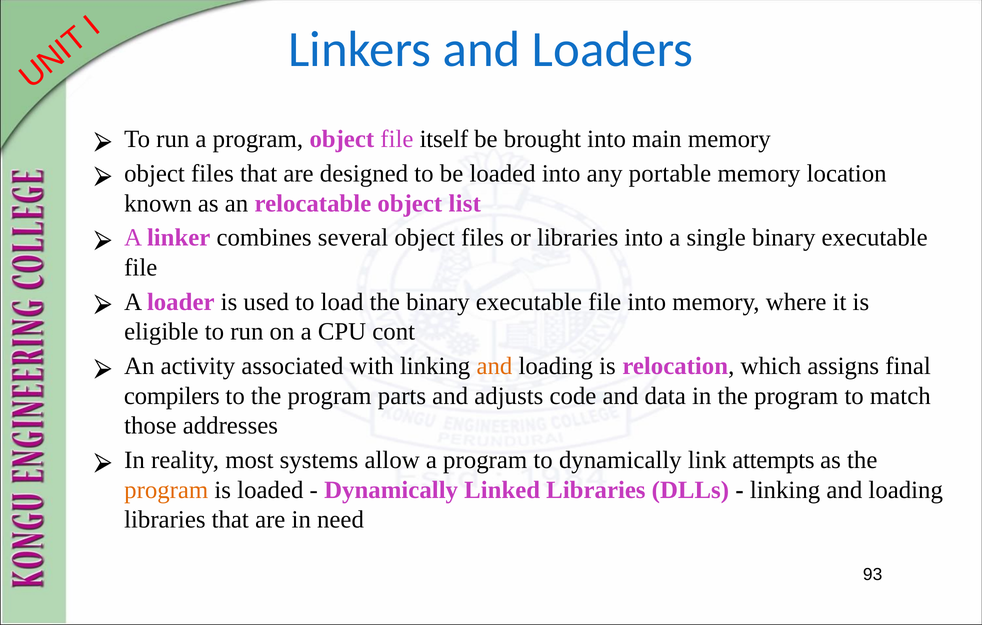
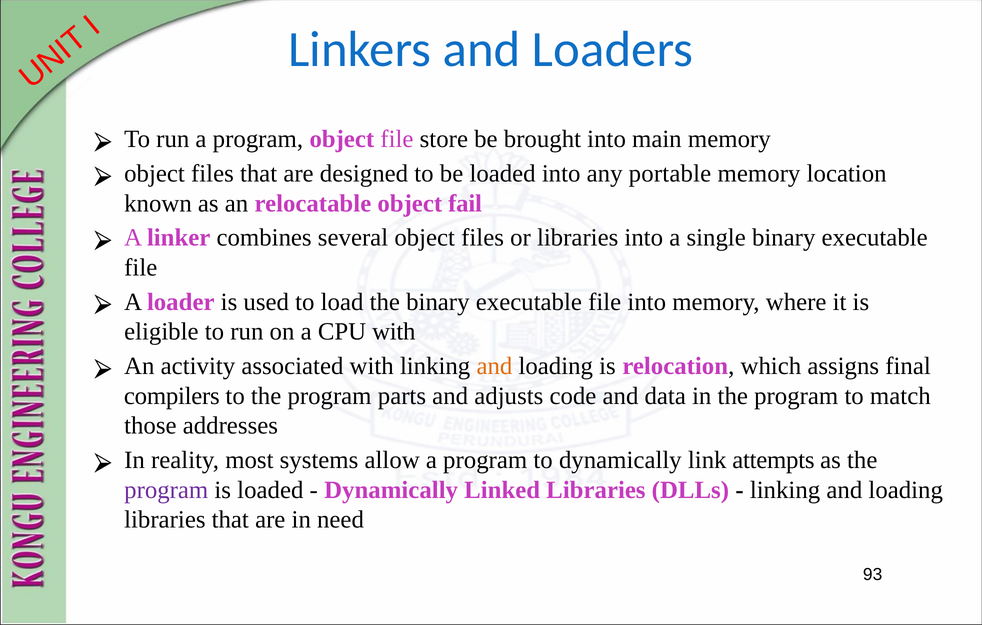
itself: itself -> store (444, 139)
list: list -> fail (465, 203)
CPU cont: cont -> with (394, 332)
program colour: orange -> purple (166, 490)
